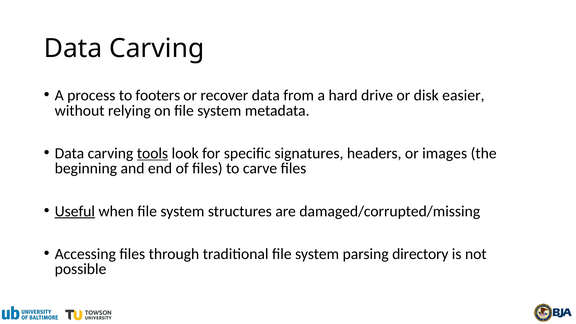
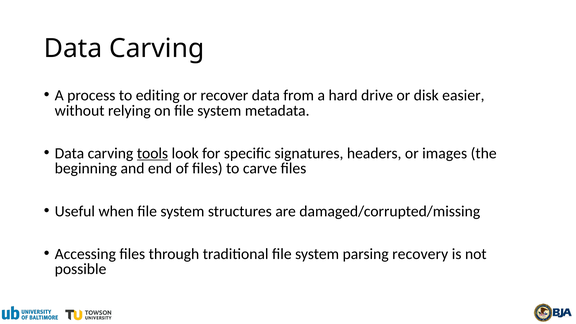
footers: footers -> editing (158, 95)
Useful underline: present -> none (75, 211)
directory: directory -> recovery (420, 254)
